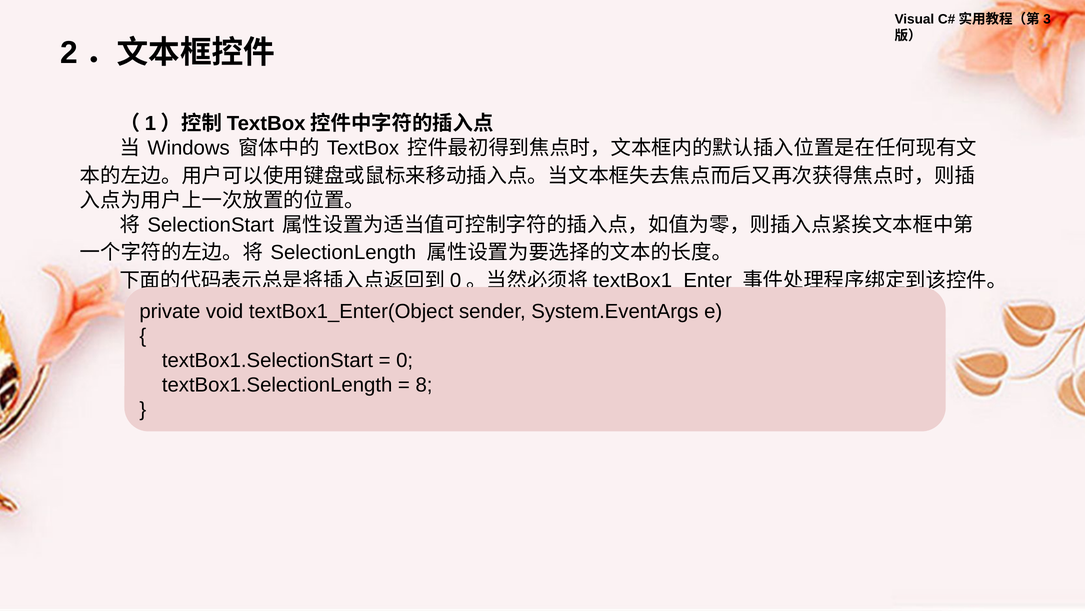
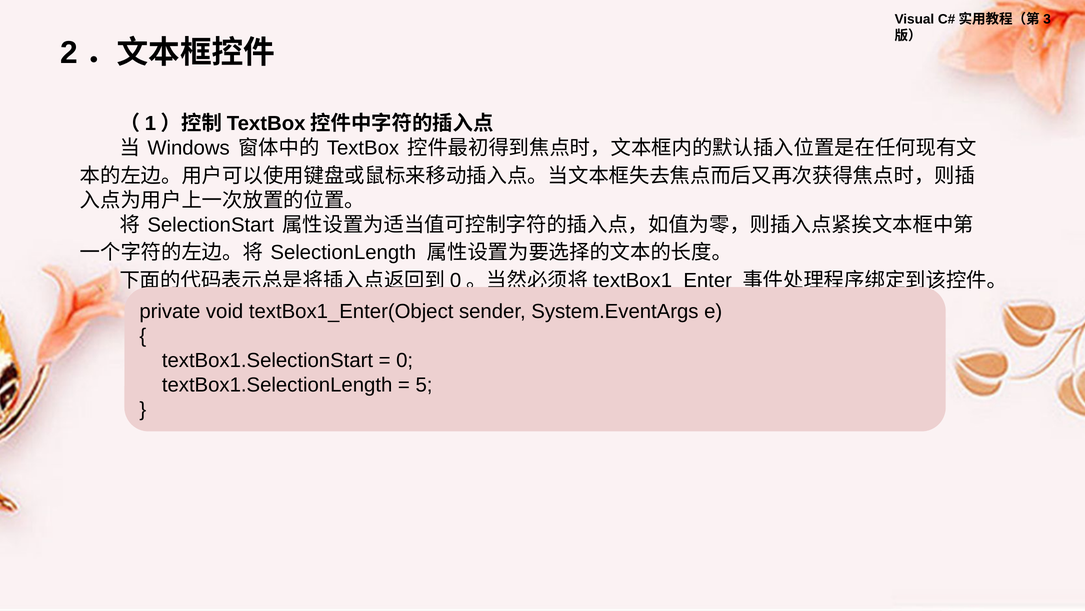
8: 8 -> 5 (424, 385)
